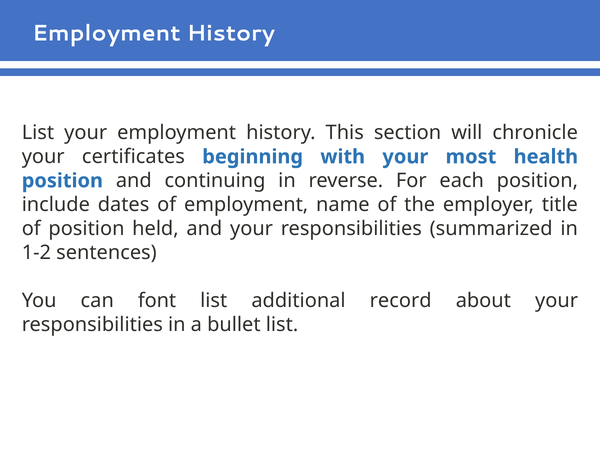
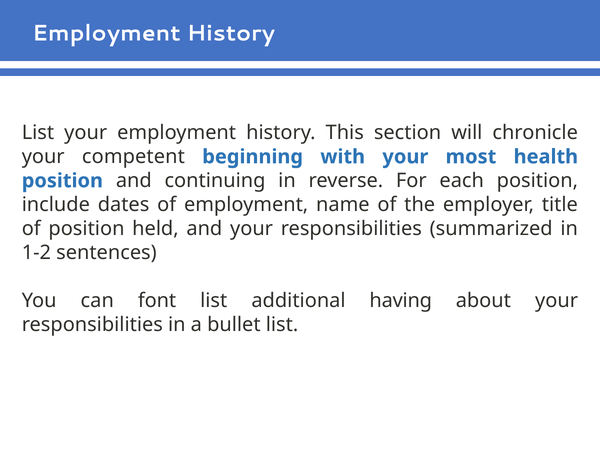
certificates: certificates -> competent (133, 157)
record: record -> having (401, 301)
